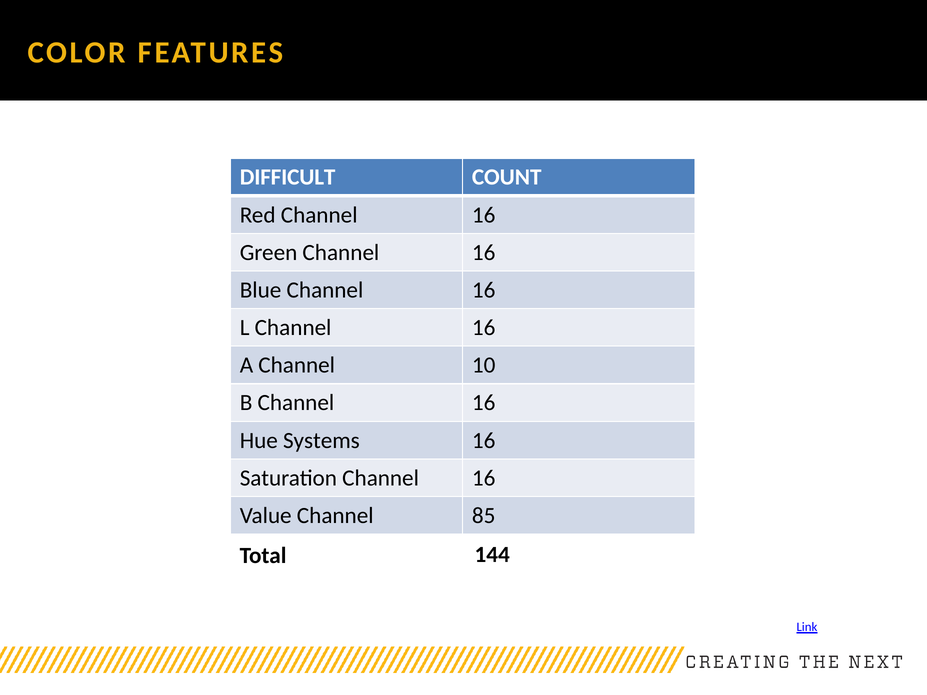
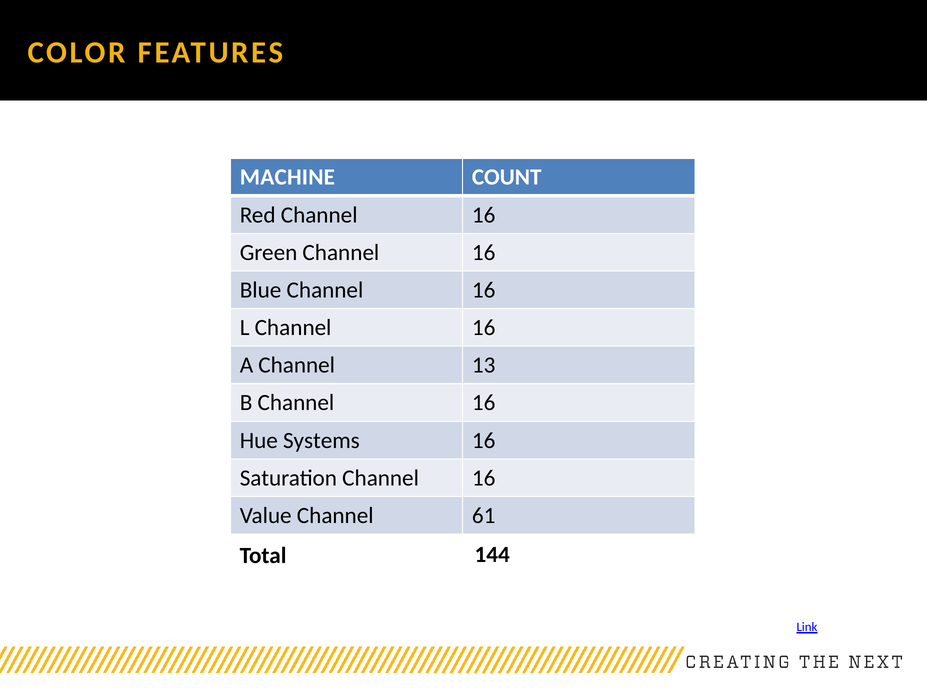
DIFFICULT: DIFFICULT -> MACHINE (287, 177)
10: 10 -> 13 (484, 365)
85: 85 -> 61 (484, 516)
